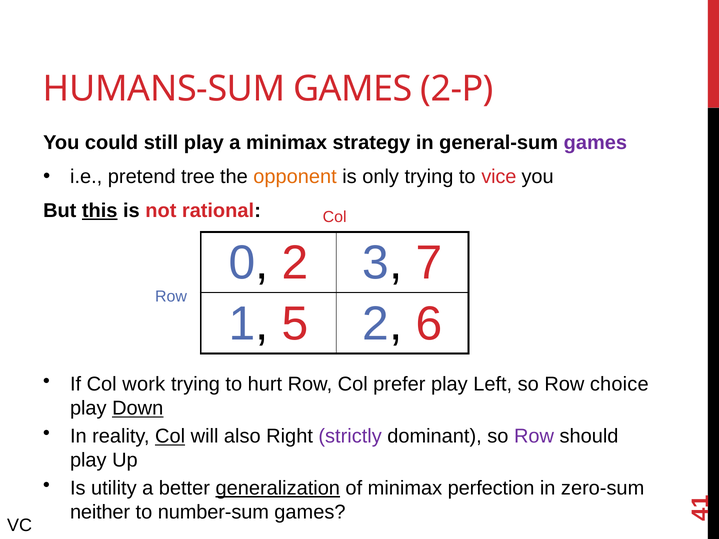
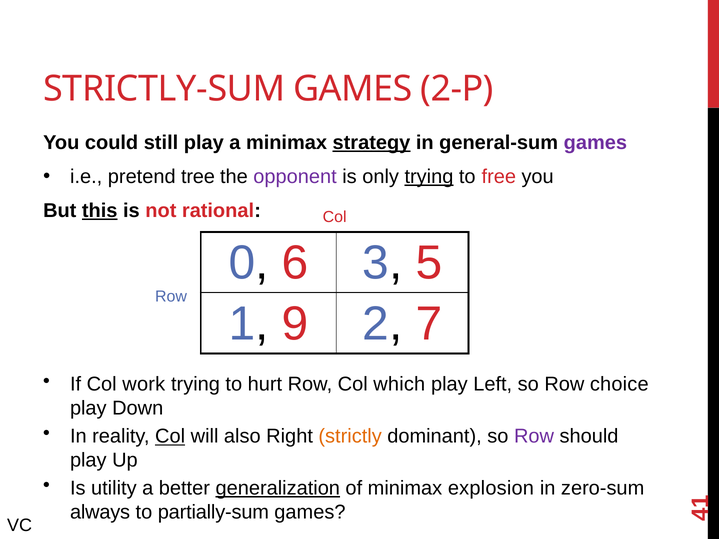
HUMANS-SUM: HUMANS-SUM -> STRICTLY-SUM (164, 89)
strategy underline: none -> present (371, 143)
opponent colour: orange -> purple (295, 177)
trying underline: none -> present (429, 177)
vice: vice -> free (499, 177)
0 2: 2 -> 6 (295, 263)
7: 7 -> 5 (429, 263)
5: 5 -> 9 (295, 324)
6: 6 -> 7 (429, 324)
prefer: prefer -> which (399, 385)
Down underline: present -> none (138, 409)
strictly colour: purple -> orange (350, 436)
perfection: perfection -> explosion (491, 488)
neither: neither -> always (100, 512)
number-sum: number-sum -> partially-sum (213, 512)
